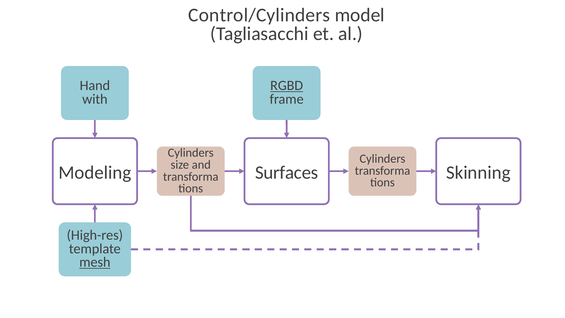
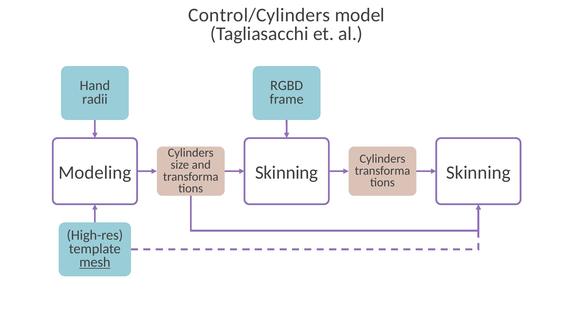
RGBD underline: present -> none (287, 86)
with: with -> radii (95, 99)
Modeling Surfaces: Surfaces -> Skinning (287, 172)
